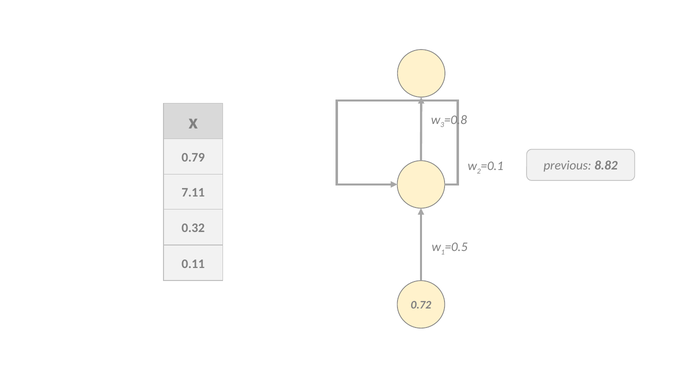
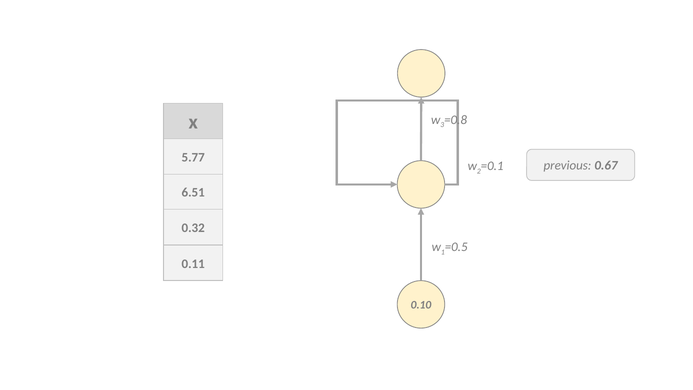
0.79: 0.79 -> 5.77 (193, 157)
8.82: 8.82 -> 0.67 (606, 166)
7.11: 7.11 -> 6.51 (193, 193)
0.72: 0.72 -> 0.10 (421, 305)
